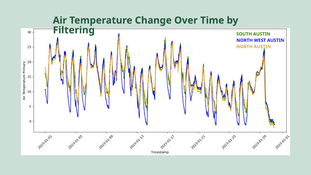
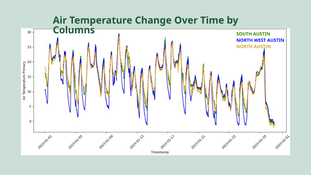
Filtering: Filtering -> Columns (74, 30)
